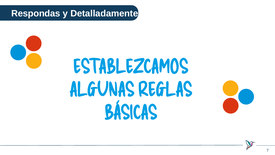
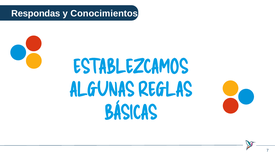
Detalladamente: Detalladamente -> Conocimientos (104, 13)
